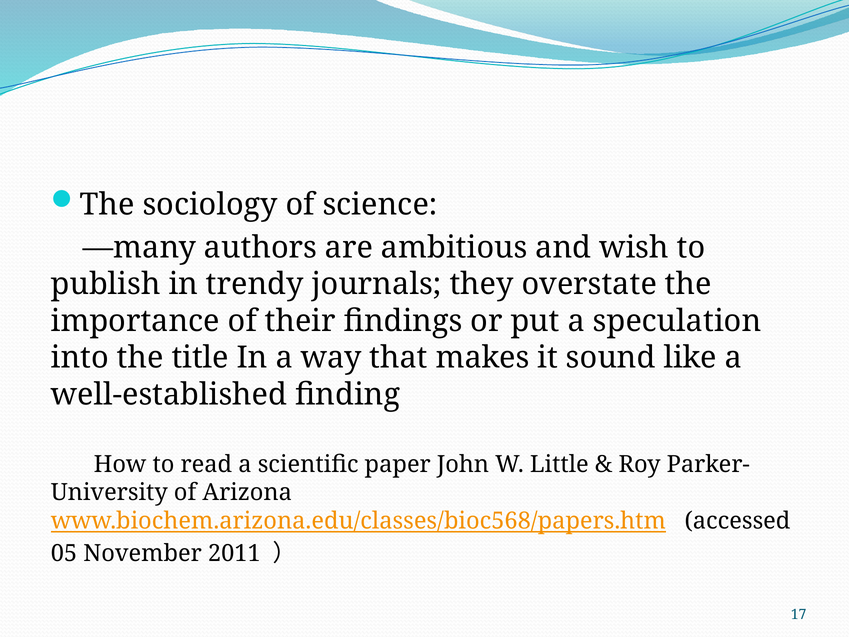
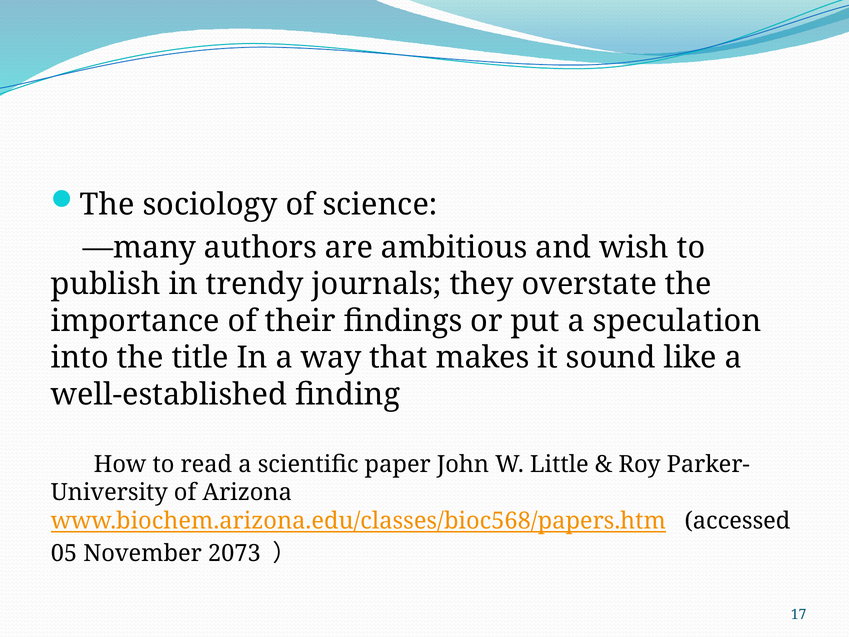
2011: 2011 -> 2073 (234, 553)
